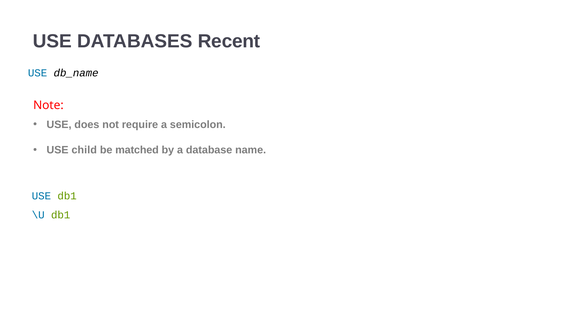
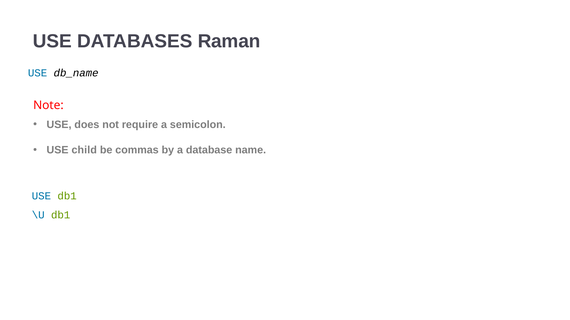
Recent: Recent -> Raman (229, 41)
matched: matched -> commas (137, 150)
